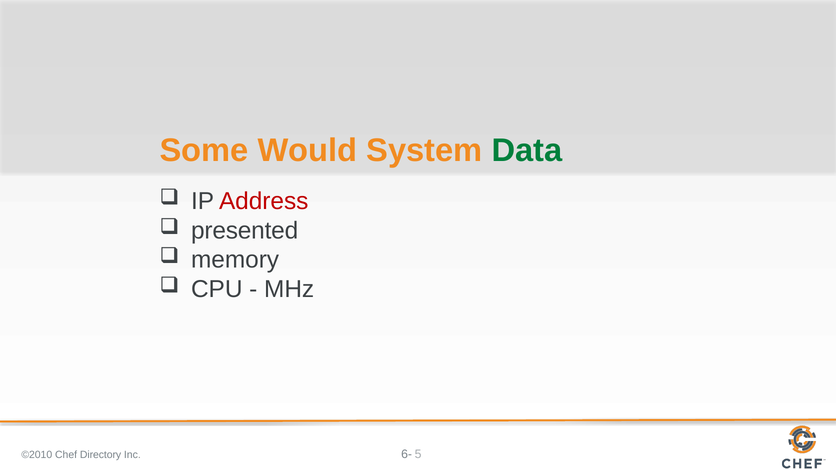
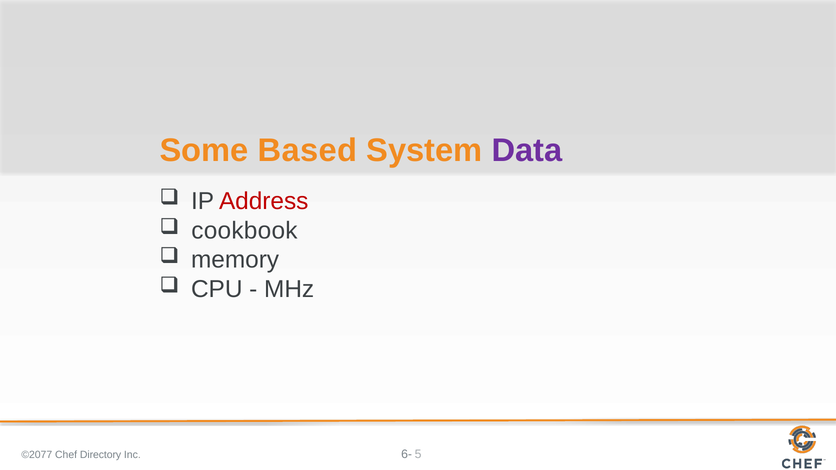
Would: Would -> Based (307, 150)
Data colour: green -> purple (527, 150)
presented: presented -> cookbook (244, 231)
©2010: ©2010 -> ©2077 (37, 455)
